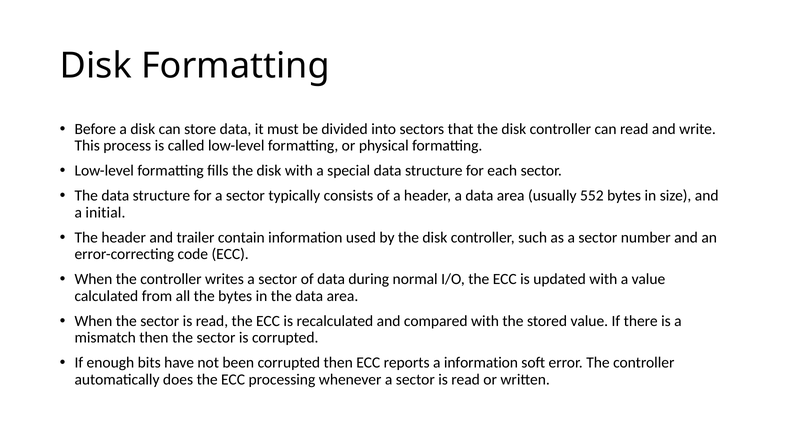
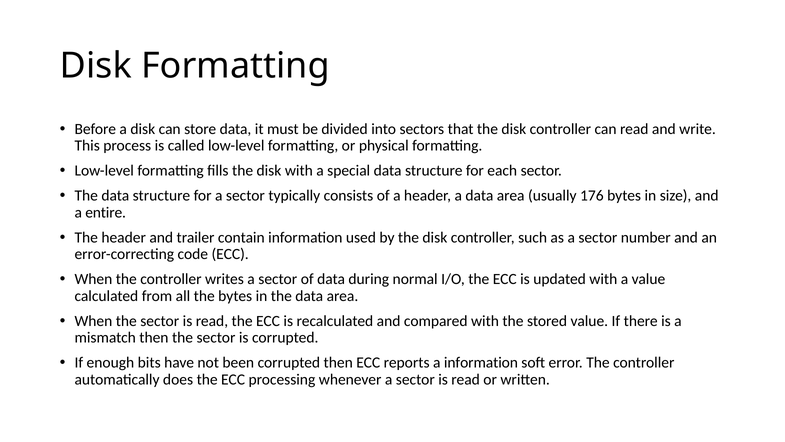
552: 552 -> 176 (592, 195)
initial: initial -> entire (106, 212)
